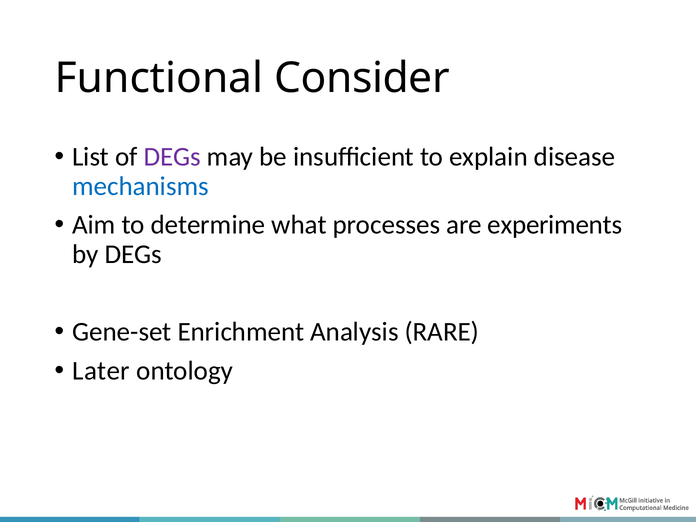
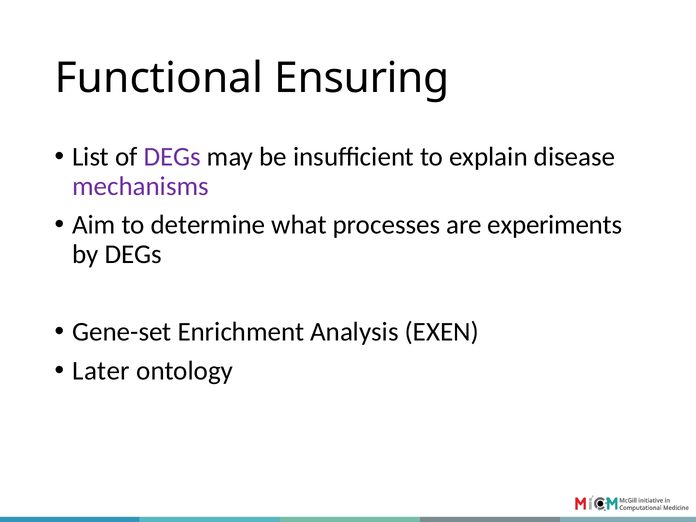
Consider: Consider -> Ensuring (362, 78)
mechanisms colour: blue -> purple (141, 186)
RARE: RARE -> EXEN (442, 332)
